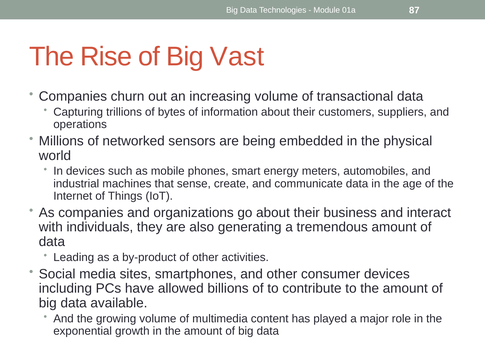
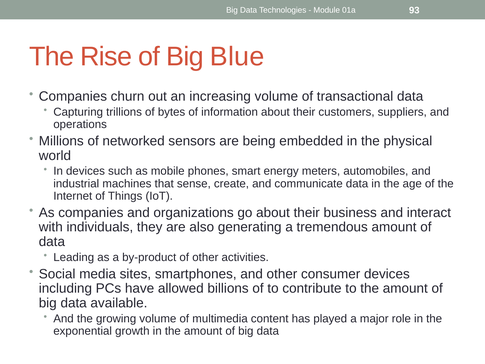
87: 87 -> 93 (414, 10)
Vast: Vast -> Blue (237, 56)
